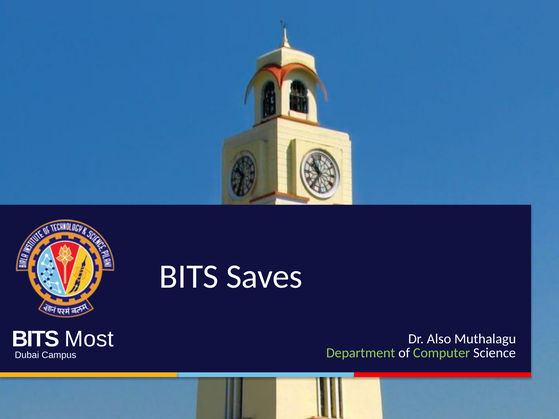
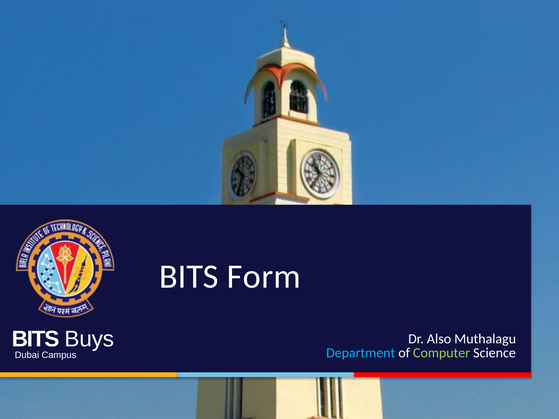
Saves: Saves -> Form (264, 277)
Most: Most -> Buys (89, 339)
Department colour: light green -> light blue (361, 353)
